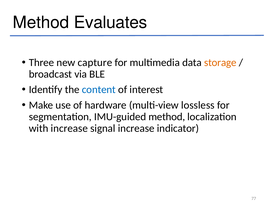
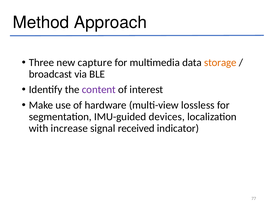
Evaluates: Evaluates -> Approach (110, 23)
content colour: blue -> purple (99, 90)
IMU-guided method: method -> devices (167, 117)
signal increase: increase -> received (136, 129)
